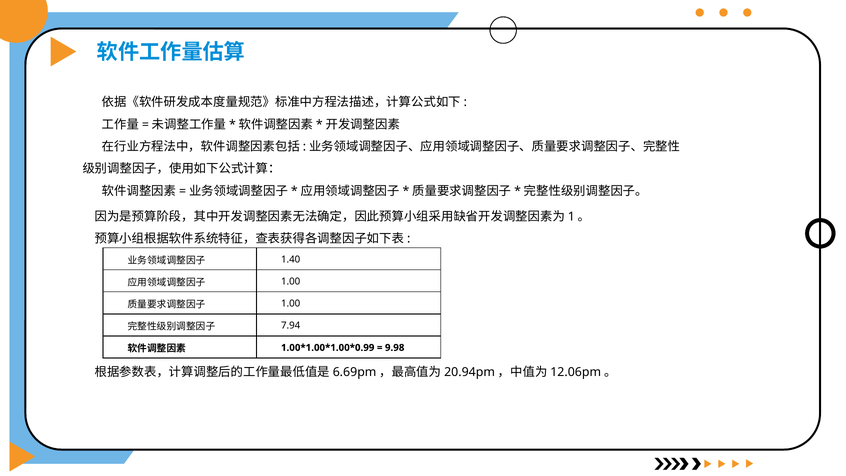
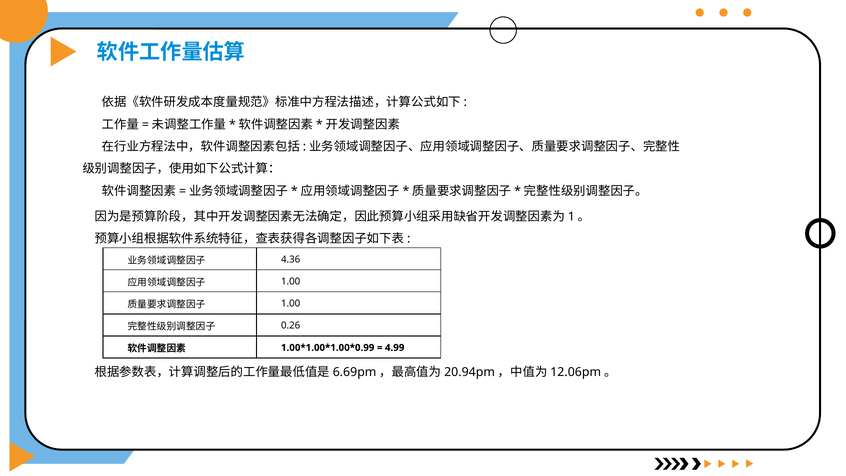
1.40: 1.40 -> 4.36 (291, 260)
7.94: 7.94 -> 0.26 (291, 326)
9.98: 9.98 -> 4.99 (395, 348)
